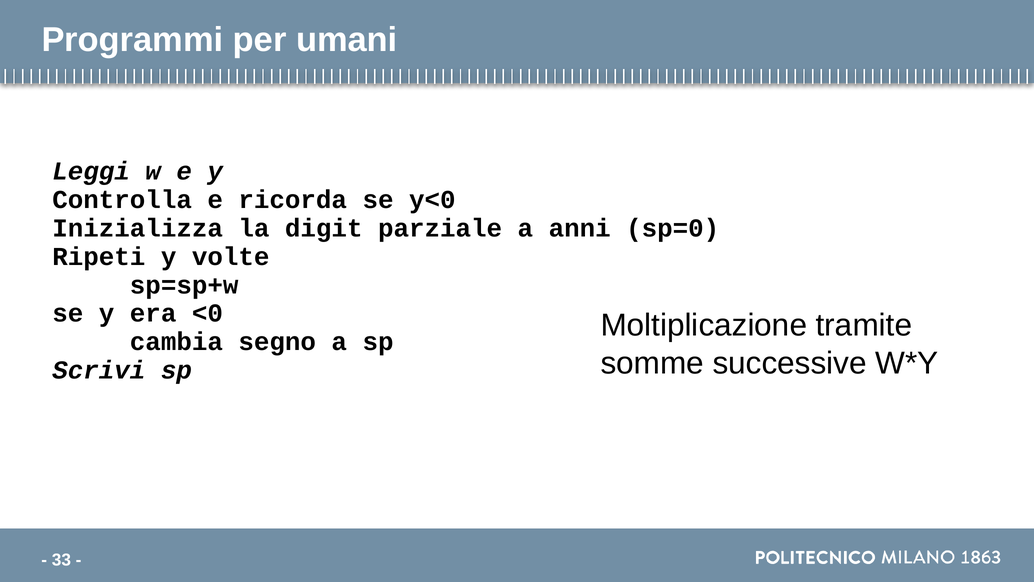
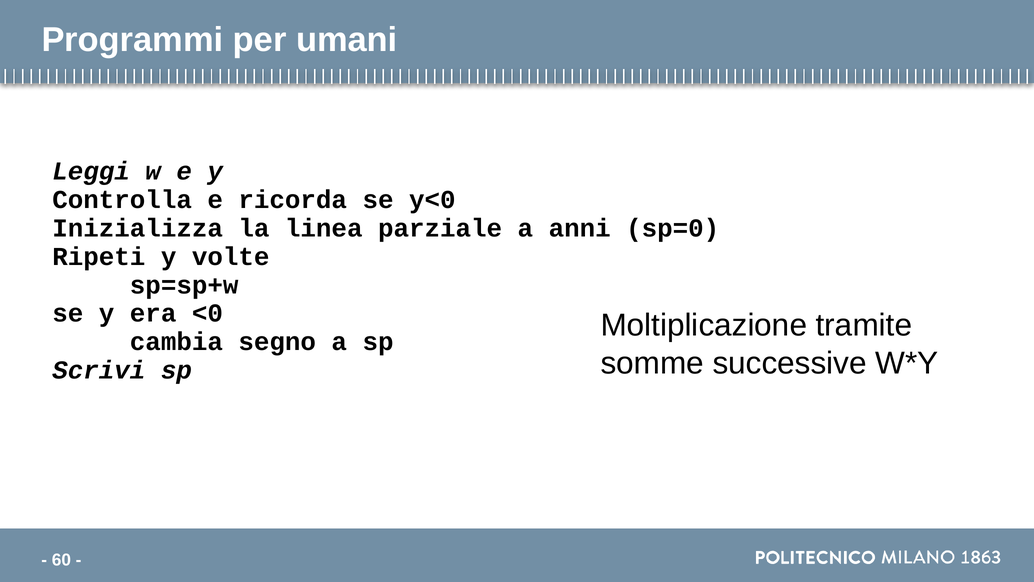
digit: digit -> linea (324, 228)
33: 33 -> 60 (61, 560)
